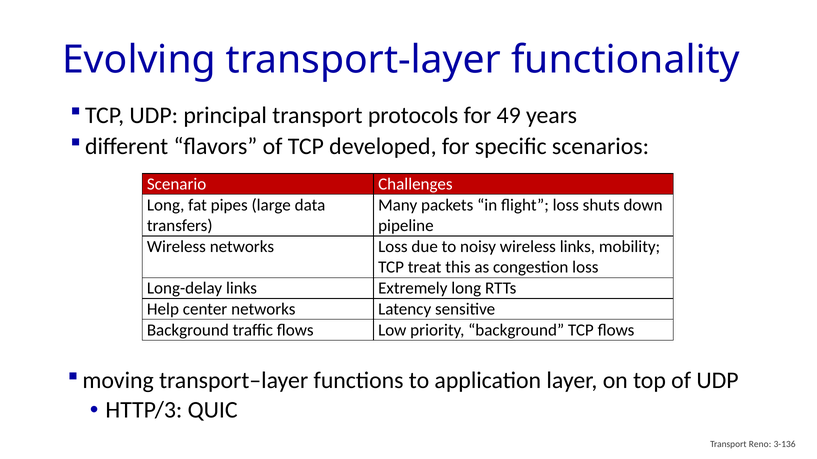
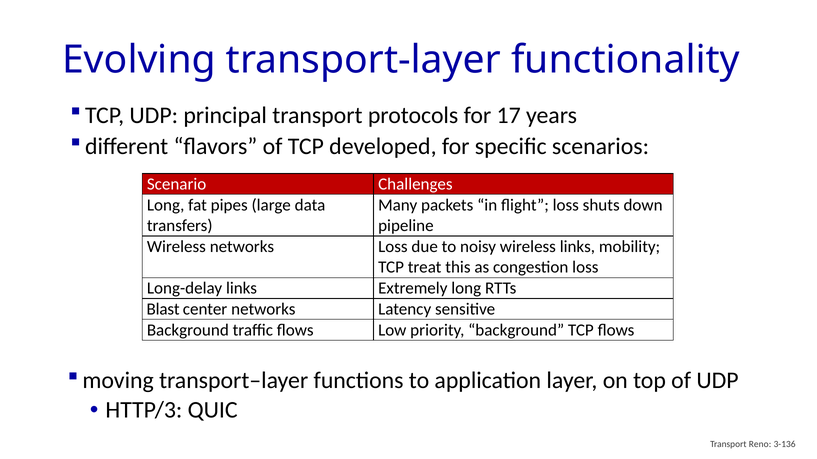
49: 49 -> 17 (509, 116)
Help: Help -> Blast (163, 309)
